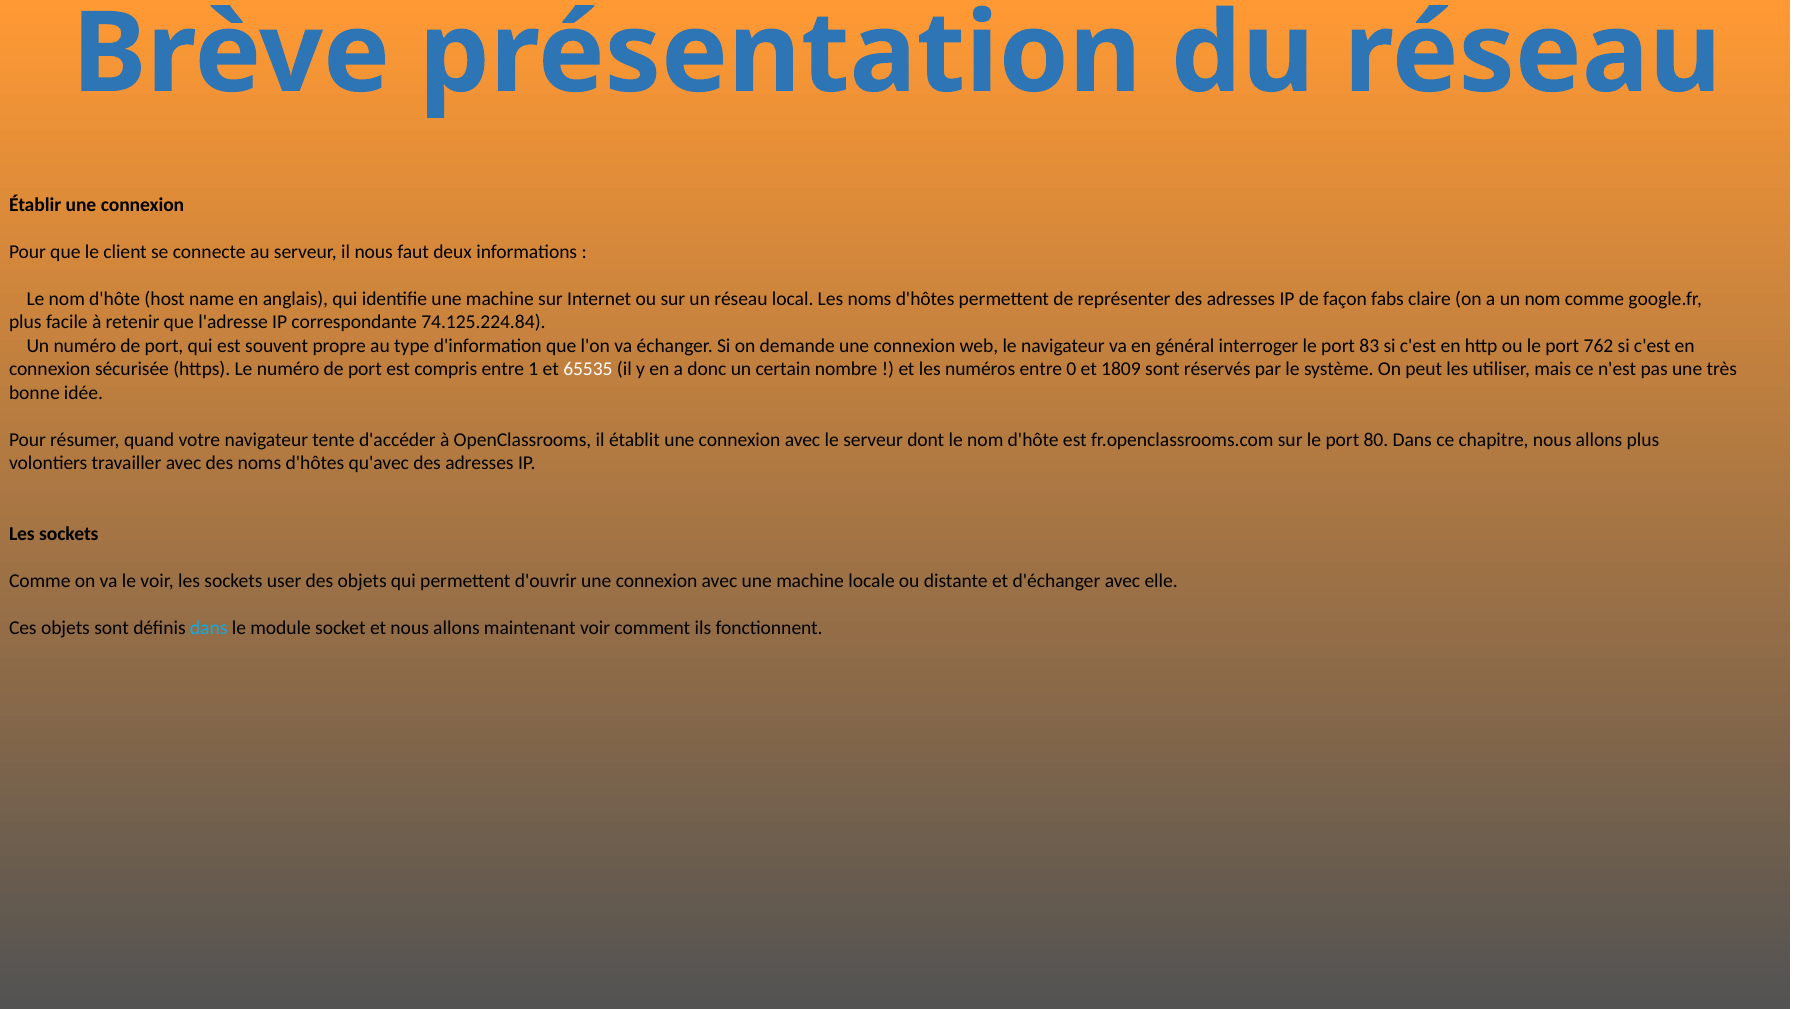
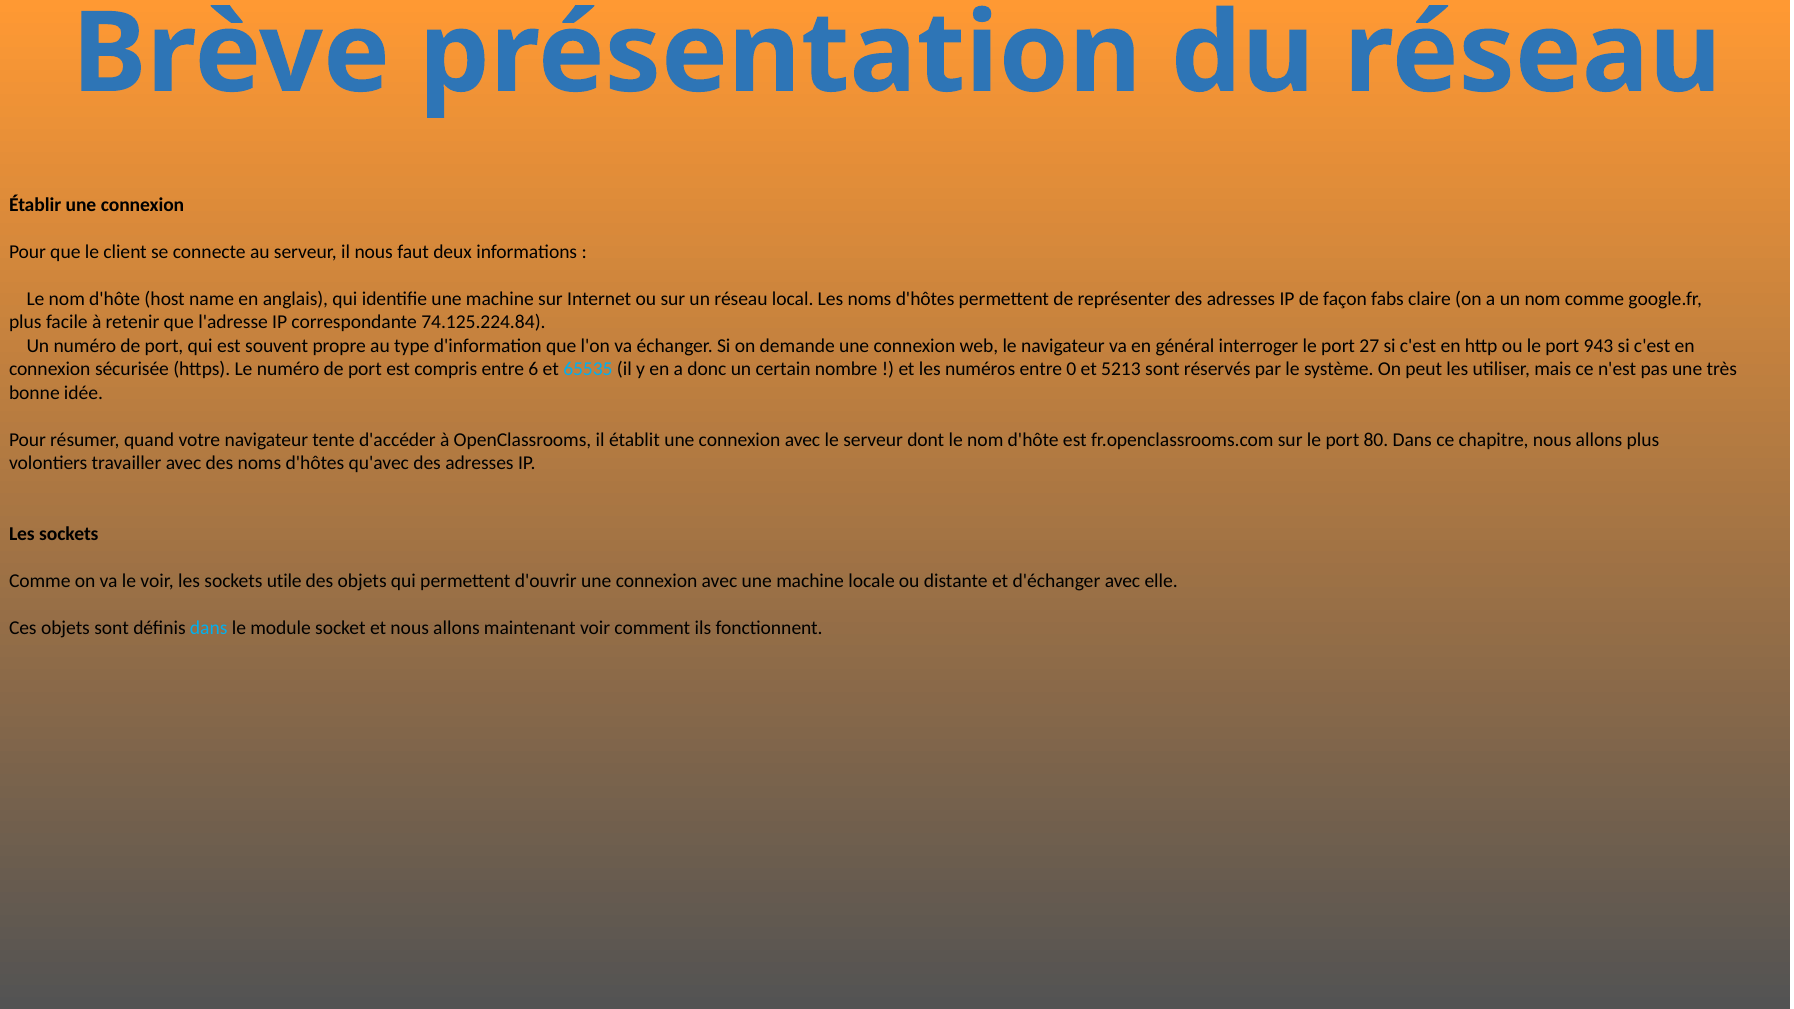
83: 83 -> 27 (1369, 346)
762: 762 -> 943 (1598, 346)
1: 1 -> 6 (533, 369)
65535 colour: white -> light blue (588, 369)
1809: 1809 -> 5213 (1121, 369)
user: user -> utile (284, 581)
